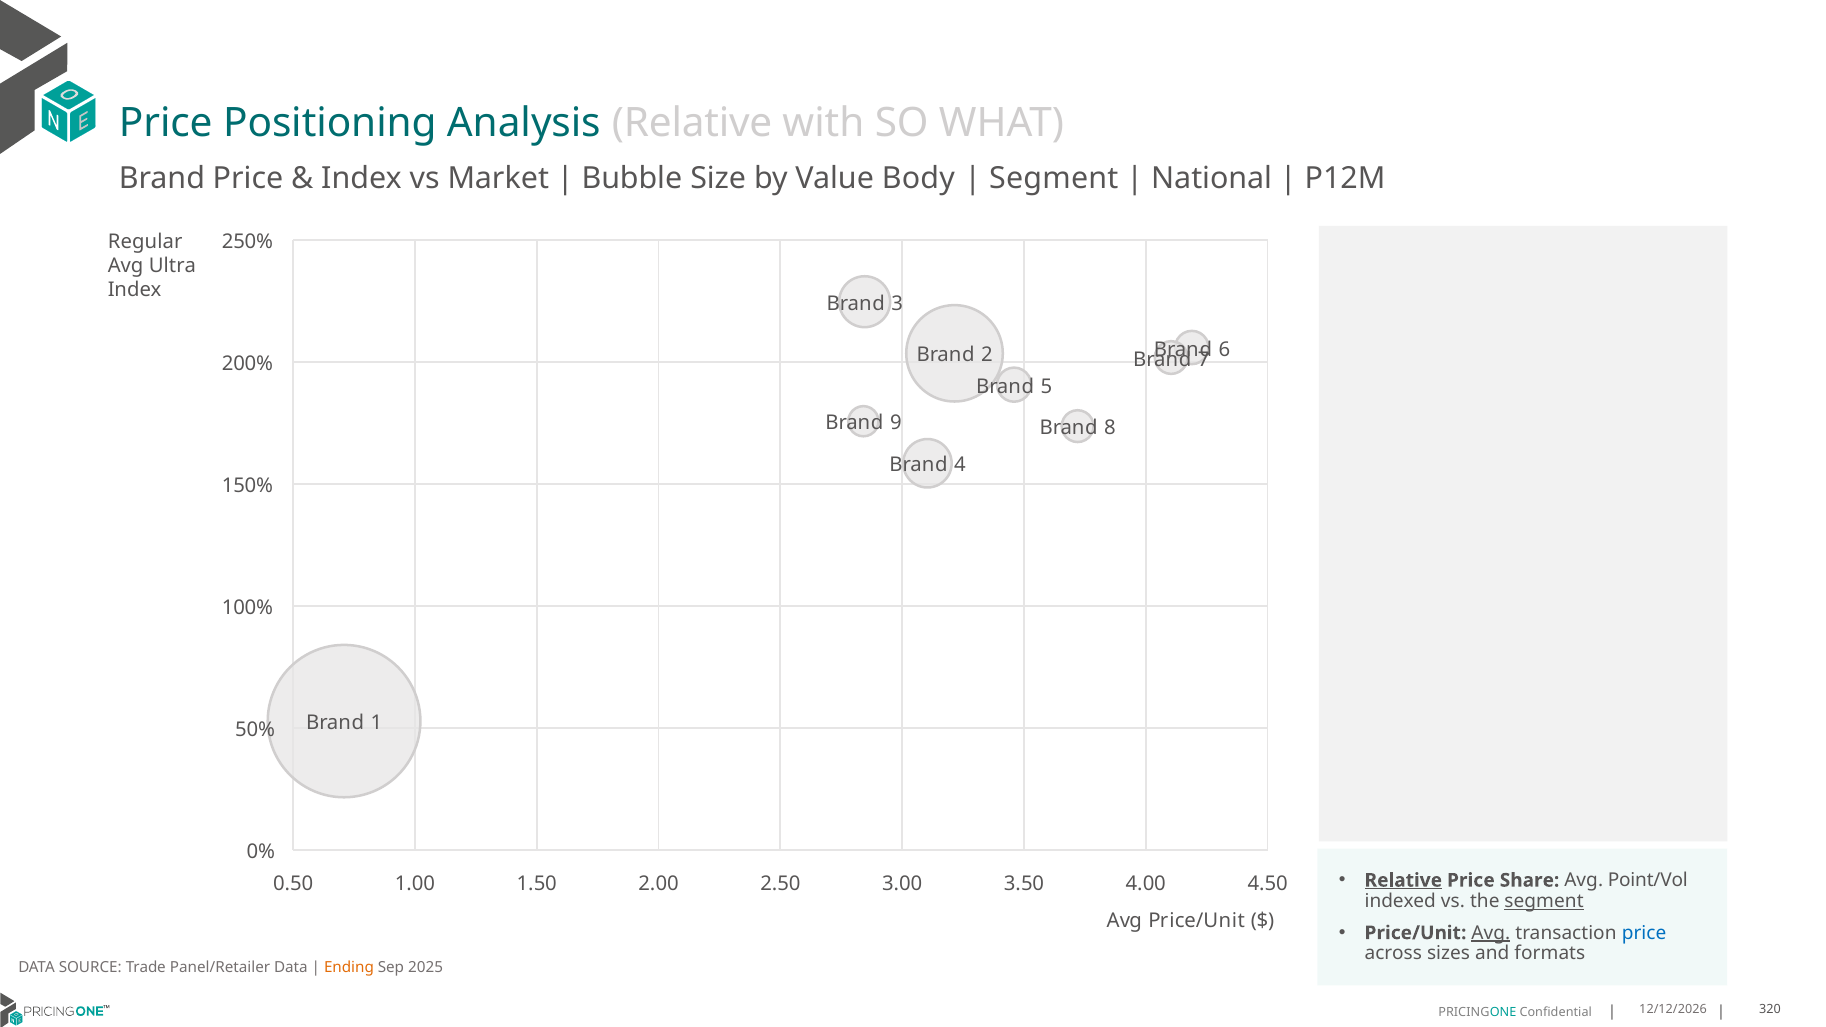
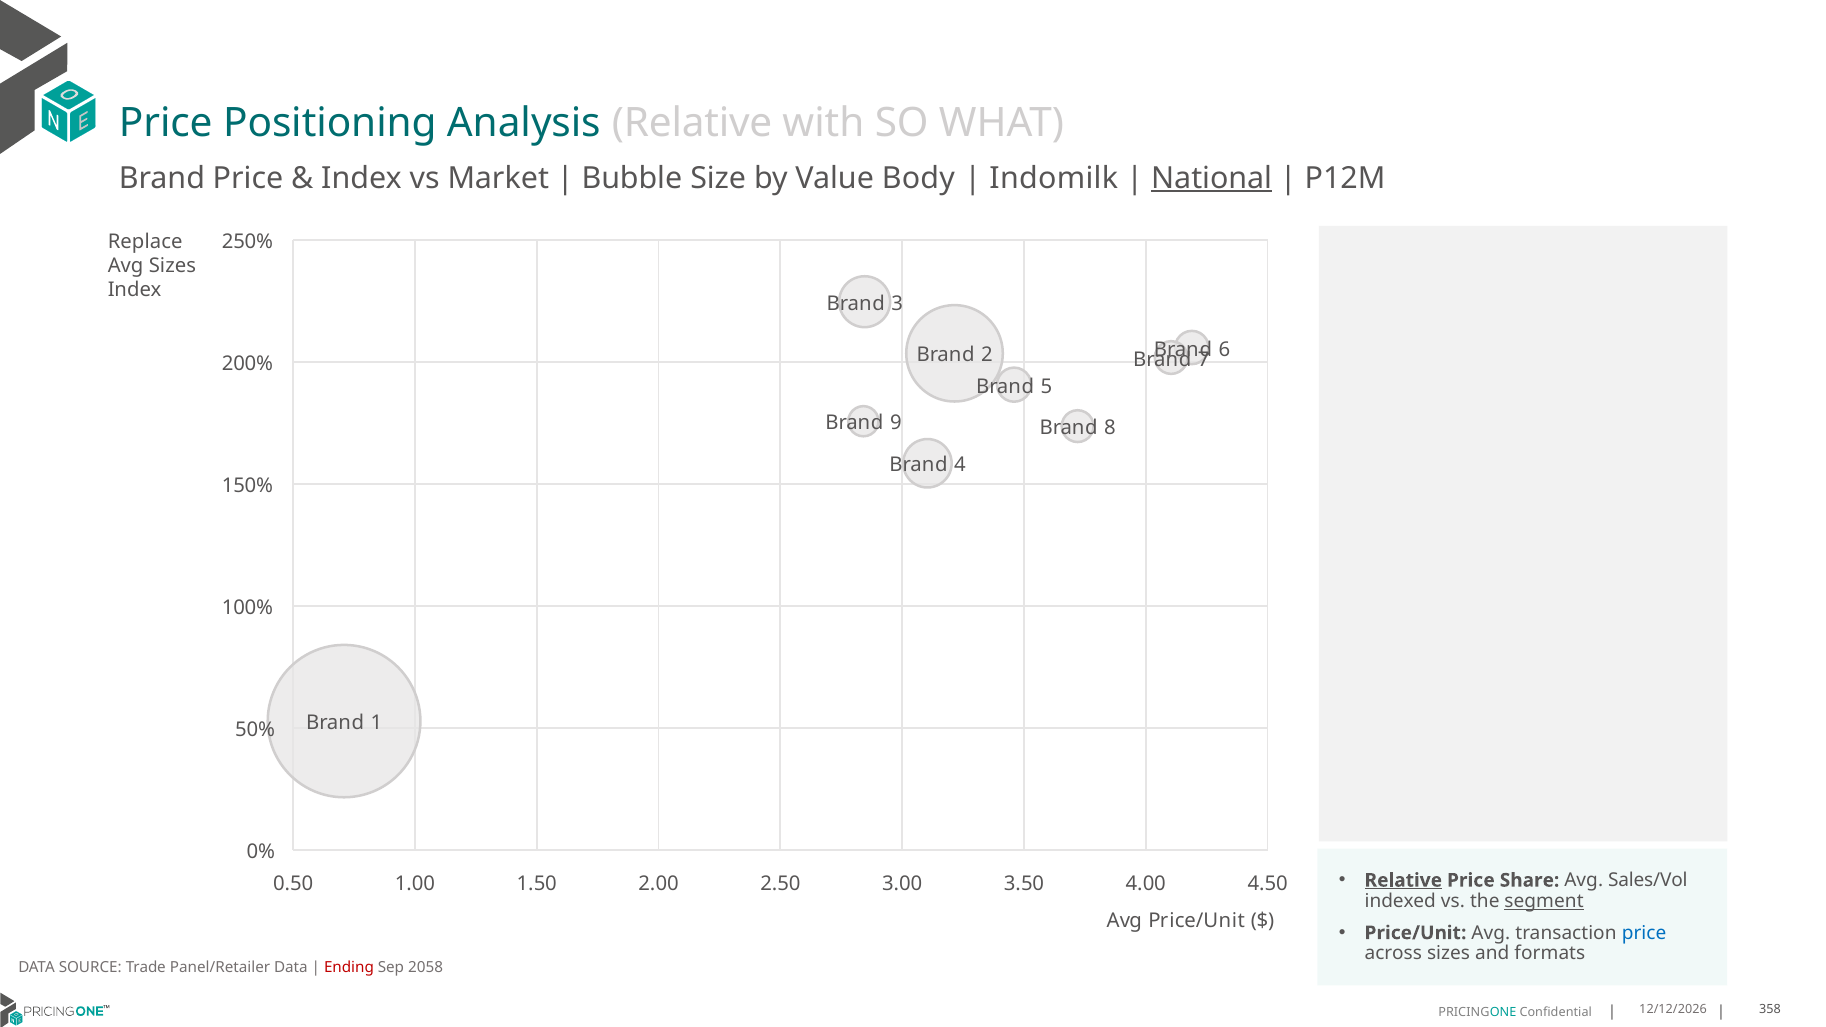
Segment: Segment -> Indomilk (1054, 178)
National underline: none -> present (1212, 178)
Regular: Regular -> Replace (145, 241)
Avg Ultra: Ultra -> Sizes (172, 266)
Point/Vol: Point/Vol -> Sales/Vol (1648, 880)
Avg underline: present -> none (1491, 933)
Ending colour: orange -> red (349, 967)
2025: 2025 -> 2058 (426, 967)
320: 320 -> 358 (1770, 1010)
